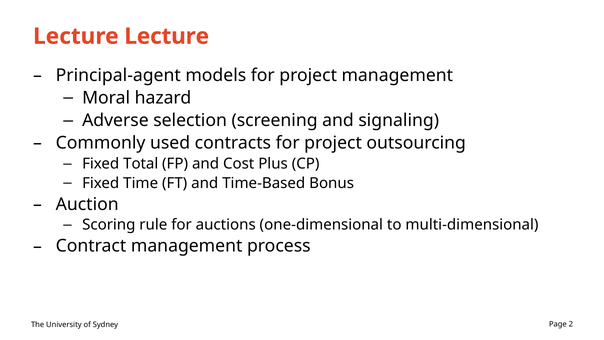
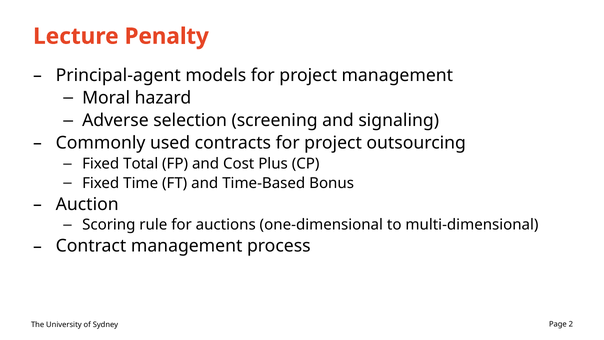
Lecture Lecture: Lecture -> Penalty (167, 36)
